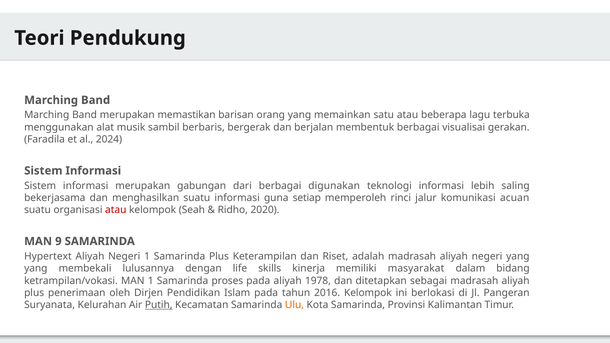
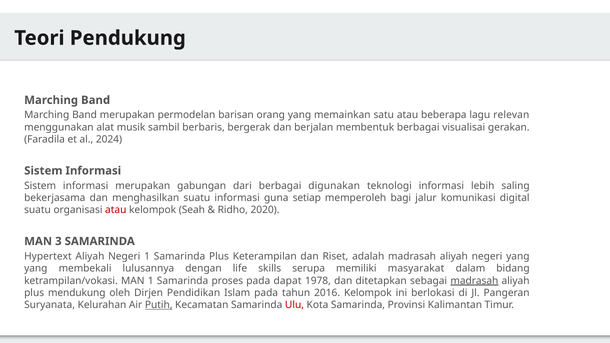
memastikan: memastikan -> permodelan (187, 115)
terbuka: terbuka -> relevan (511, 115)
rinci: rinci -> bagi (401, 198)
acuan: acuan -> digital (515, 198)
9: 9 -> 3 (58, 241)
kinerja: kinerja -> serupa (309, 269)
pada aliyah: aliyah -> dapat (288, 281)
madrasah underline: none -> present (474, 281)
penerimaan: penerimaan -> mendukung (77, 293)
Ulu colour: orange -> red (295, 305)
